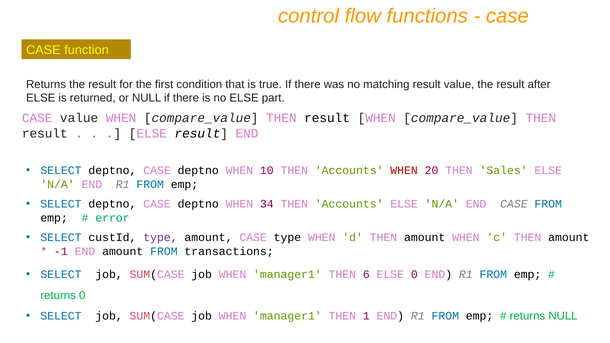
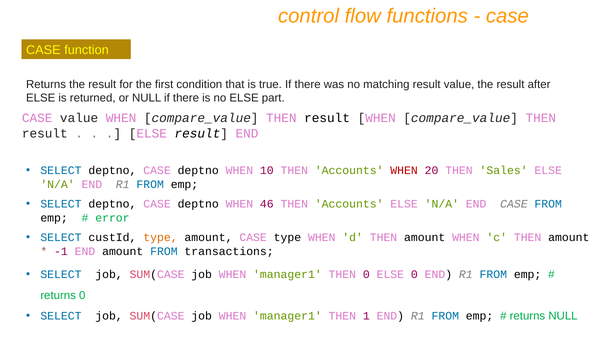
34: 34 -> 46 (267, 204)
type colour: purple -> orange (160, 238)
THEN 6: 6 -> 0 (366, 275)
